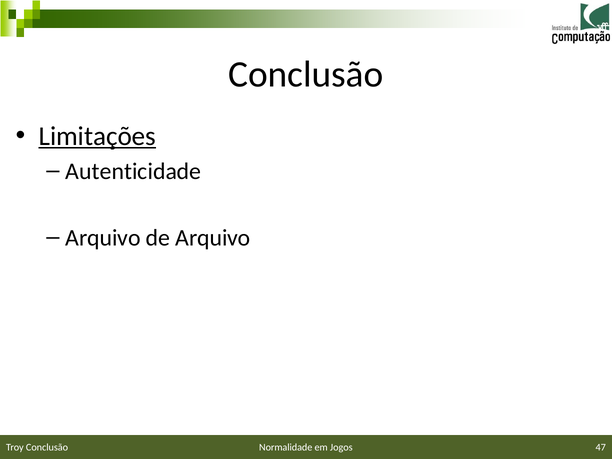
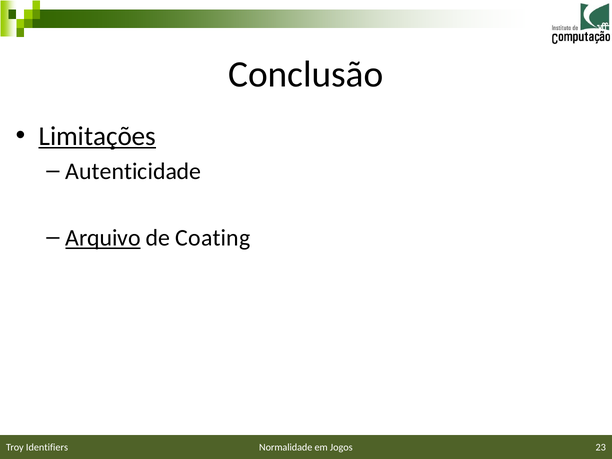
Arquivo underline: none -> present (103, 238)
de Arquivo: Arquivo -> Coating (213, 238)
47: 47 -> 23 (601, 447)
Troy Conclusão: Conclusão -> Identifiers (47, 447)
